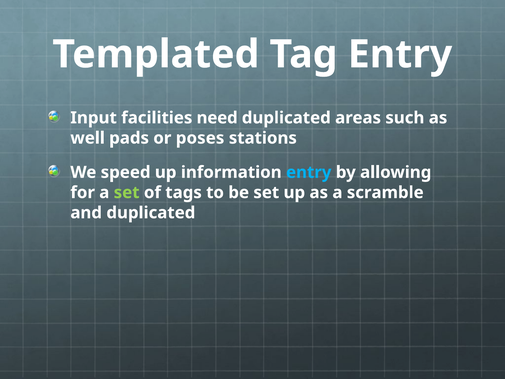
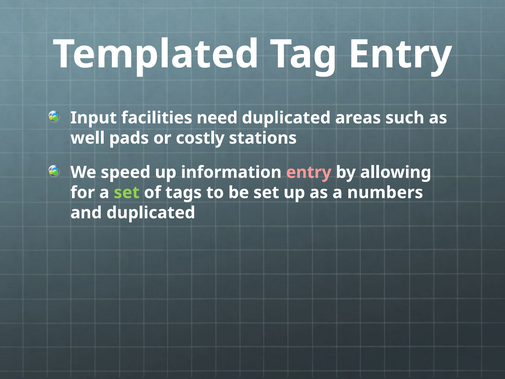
poses: poses -> costly (200, 138)
entry colour: light blue -> pink (309, 172)
scramble: scramble -> numbers (385, 192)
